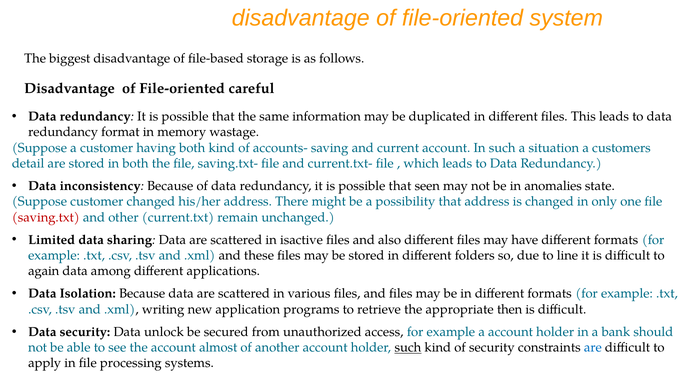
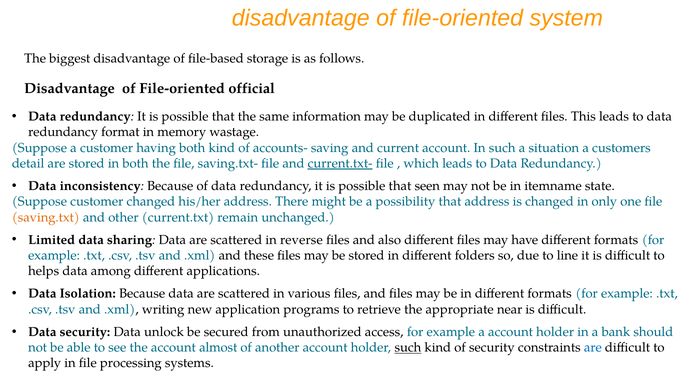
careful: careful -> official (252, 89)
current.txt- underline: none -> present (340, 163)
anomalies: anomalies -> itemname (553, 186)
saving.txt colour: red -> orange (46, 217)
isactive: isactive -> reverse (301, 240)
again: again -> helps (44, 271)
then: then -> near (510, 309)
